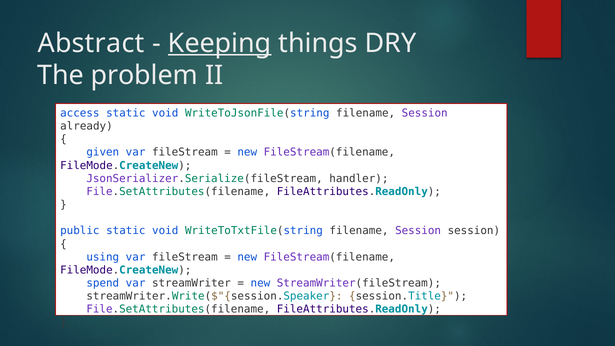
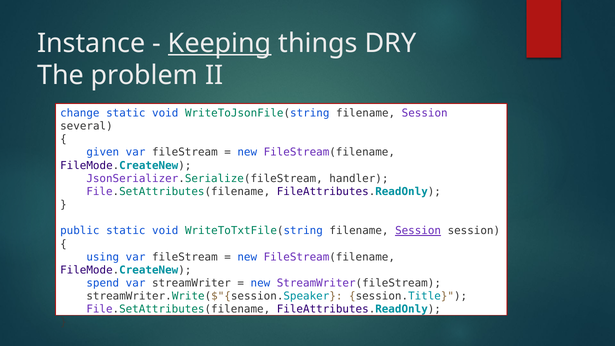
Abstract: Abstract -> Instance (91, 43)
access: access -> change (80, 113)
already: already -> several (86, 126)
Session underline: none -> present (418, 231)
